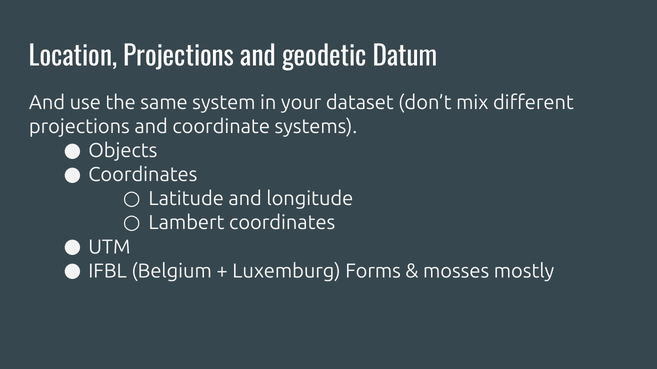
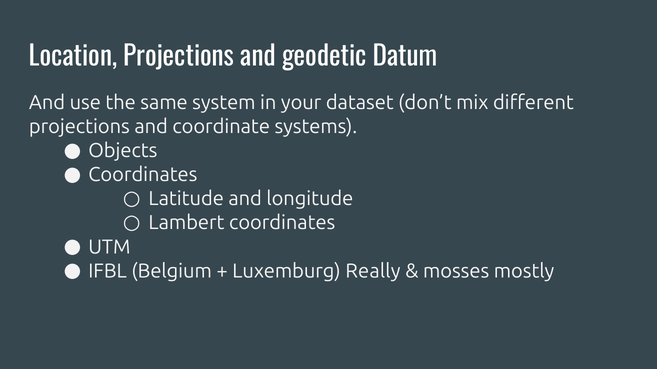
Forms: Forms -> Really (373, 271)
